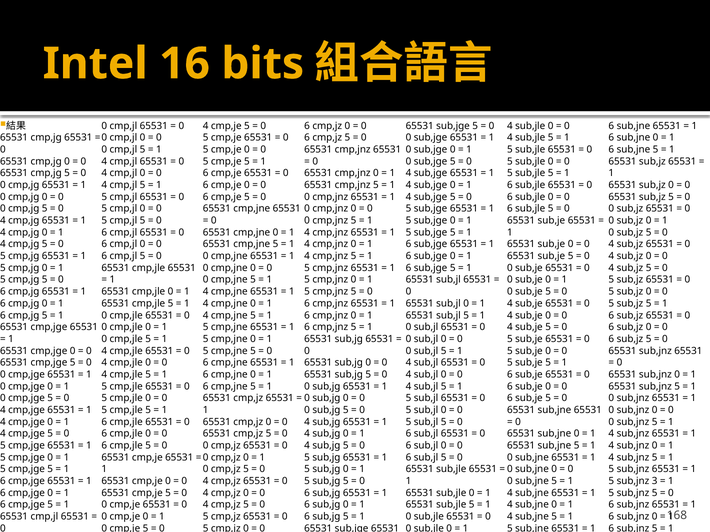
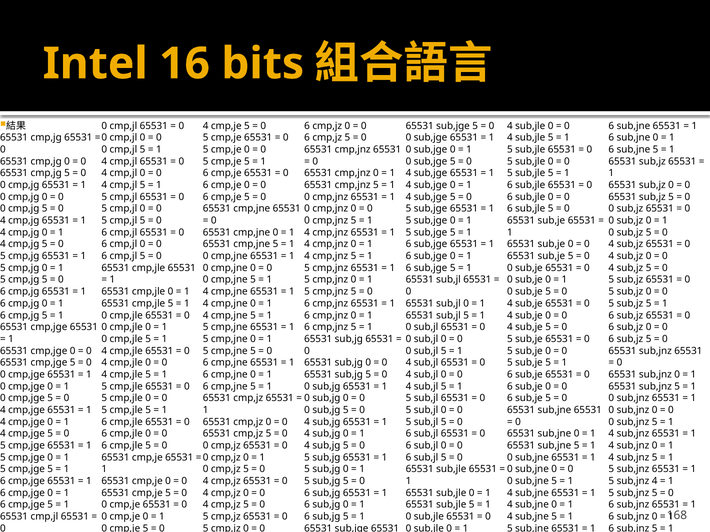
sub,jnz 3: 3 -> 4 (655, 481)
